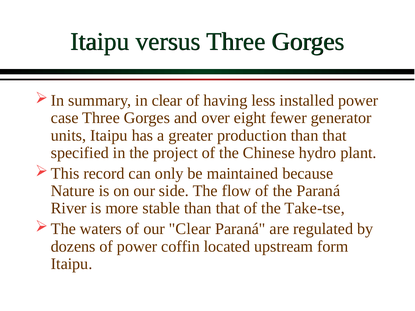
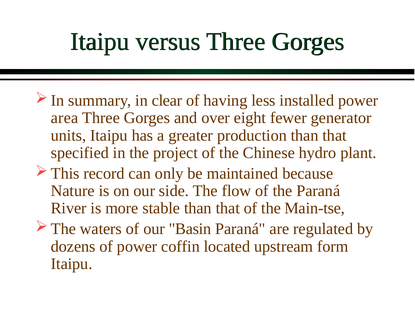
case: case -> area (65, 118)
Take-tse: Take-tse -> Main-tse (315, 208)
our Clear: Clear -> Basin (190, 229)
